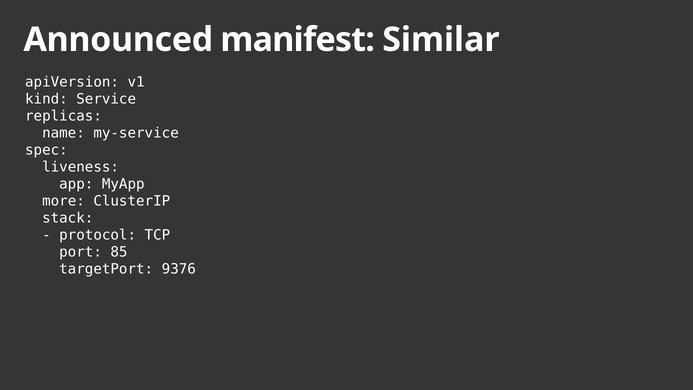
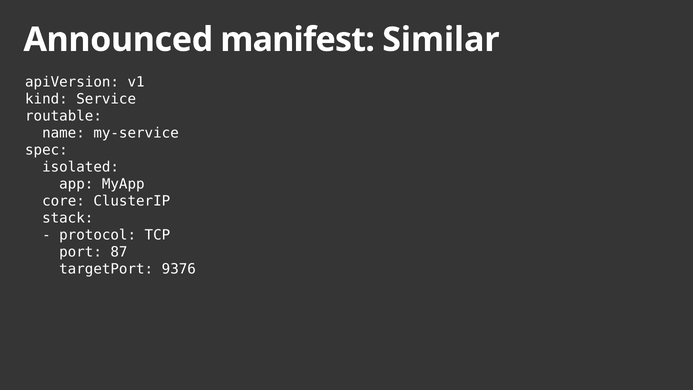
replicas: replicas -> routable (63, 116)
liveness: liveness -> isolated (81, 167)
more: more -> core (63, 201)
85: 85 -> 87 (119, 252)
